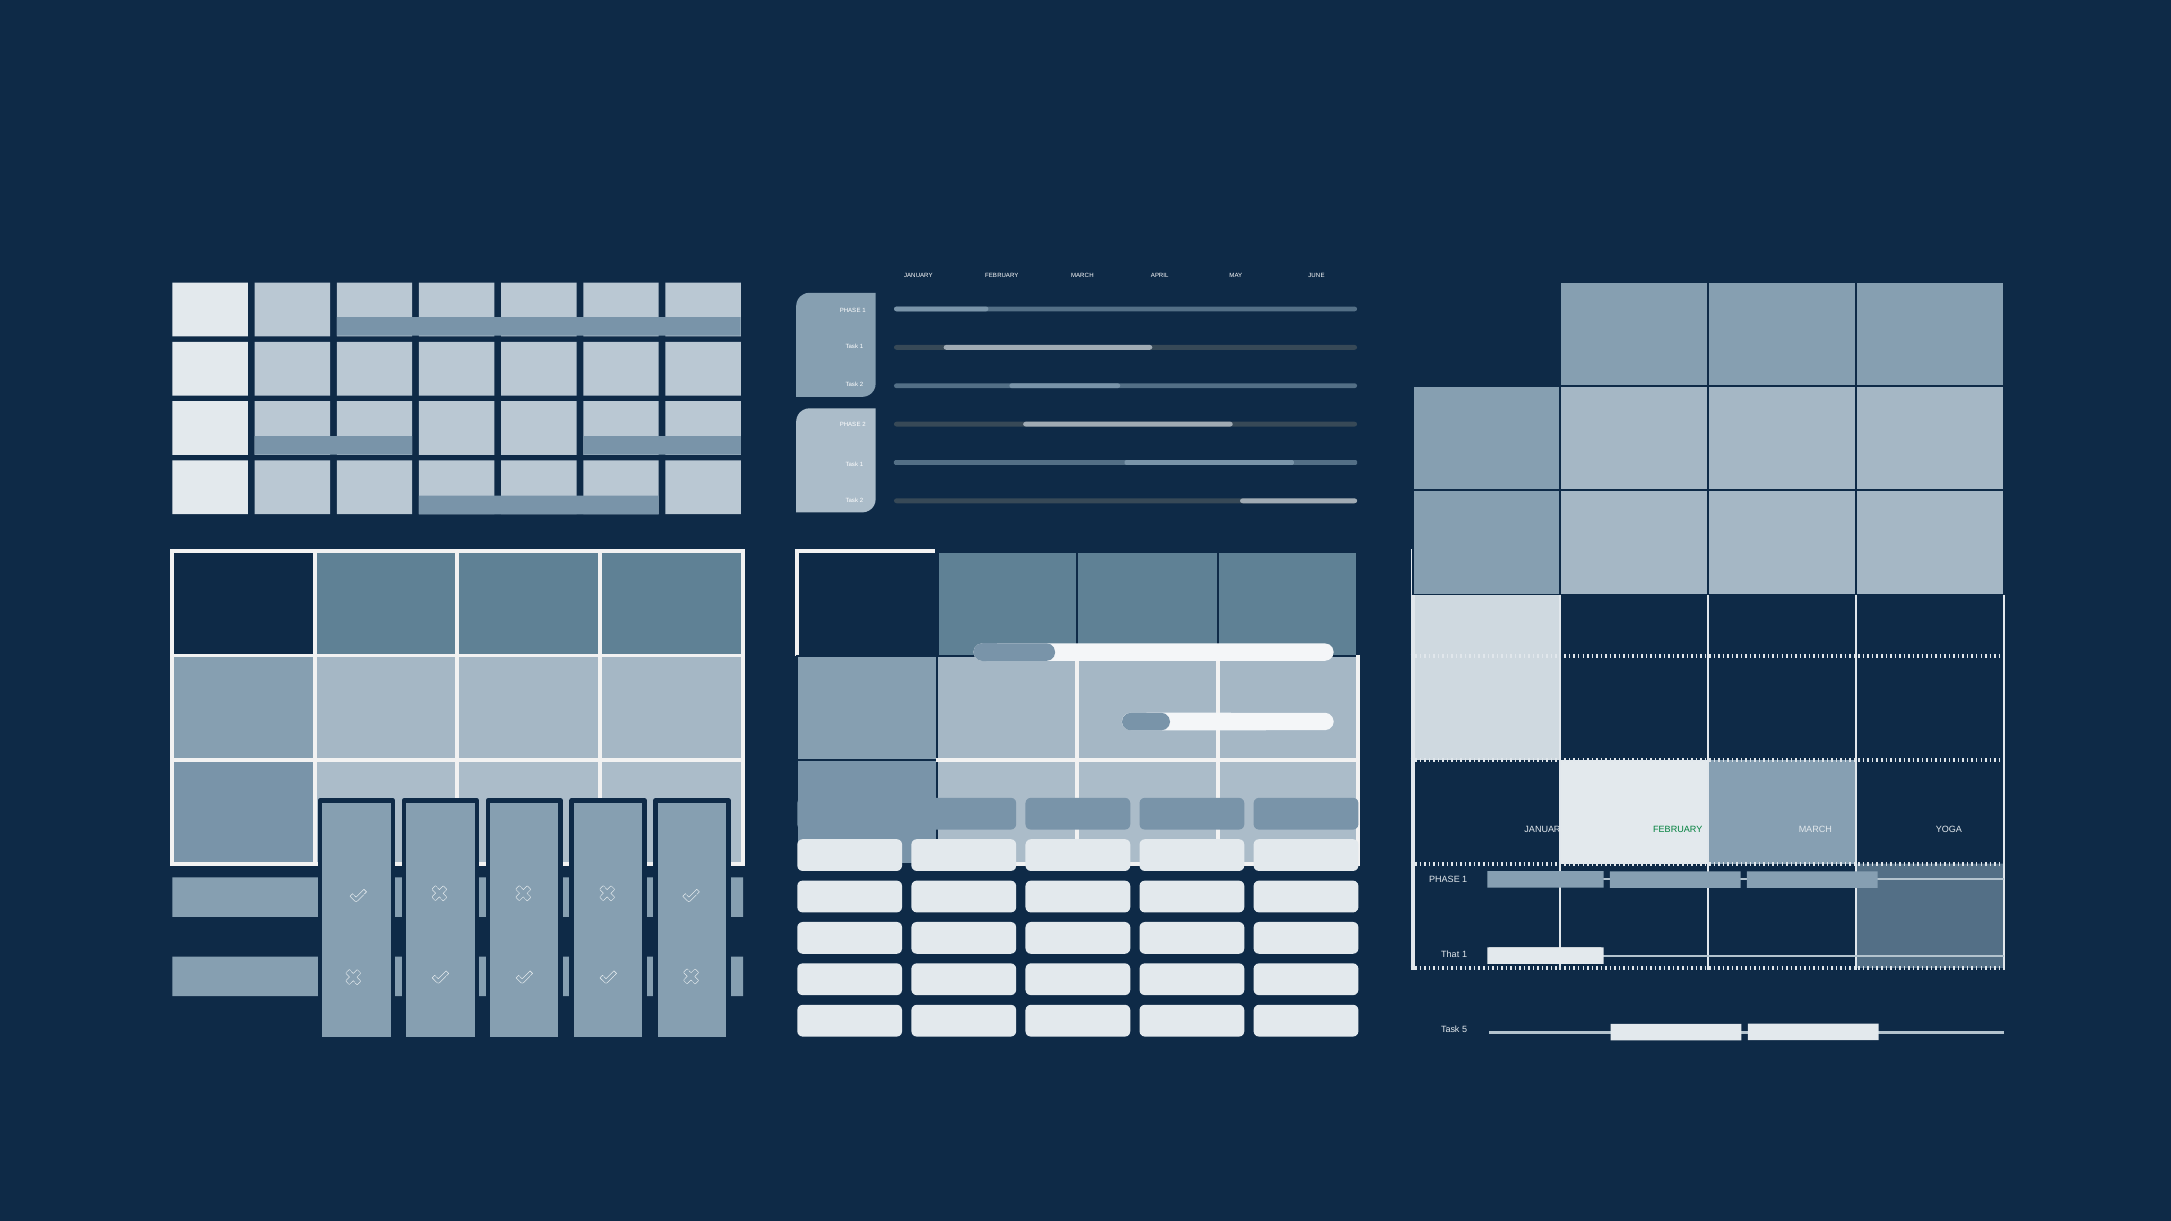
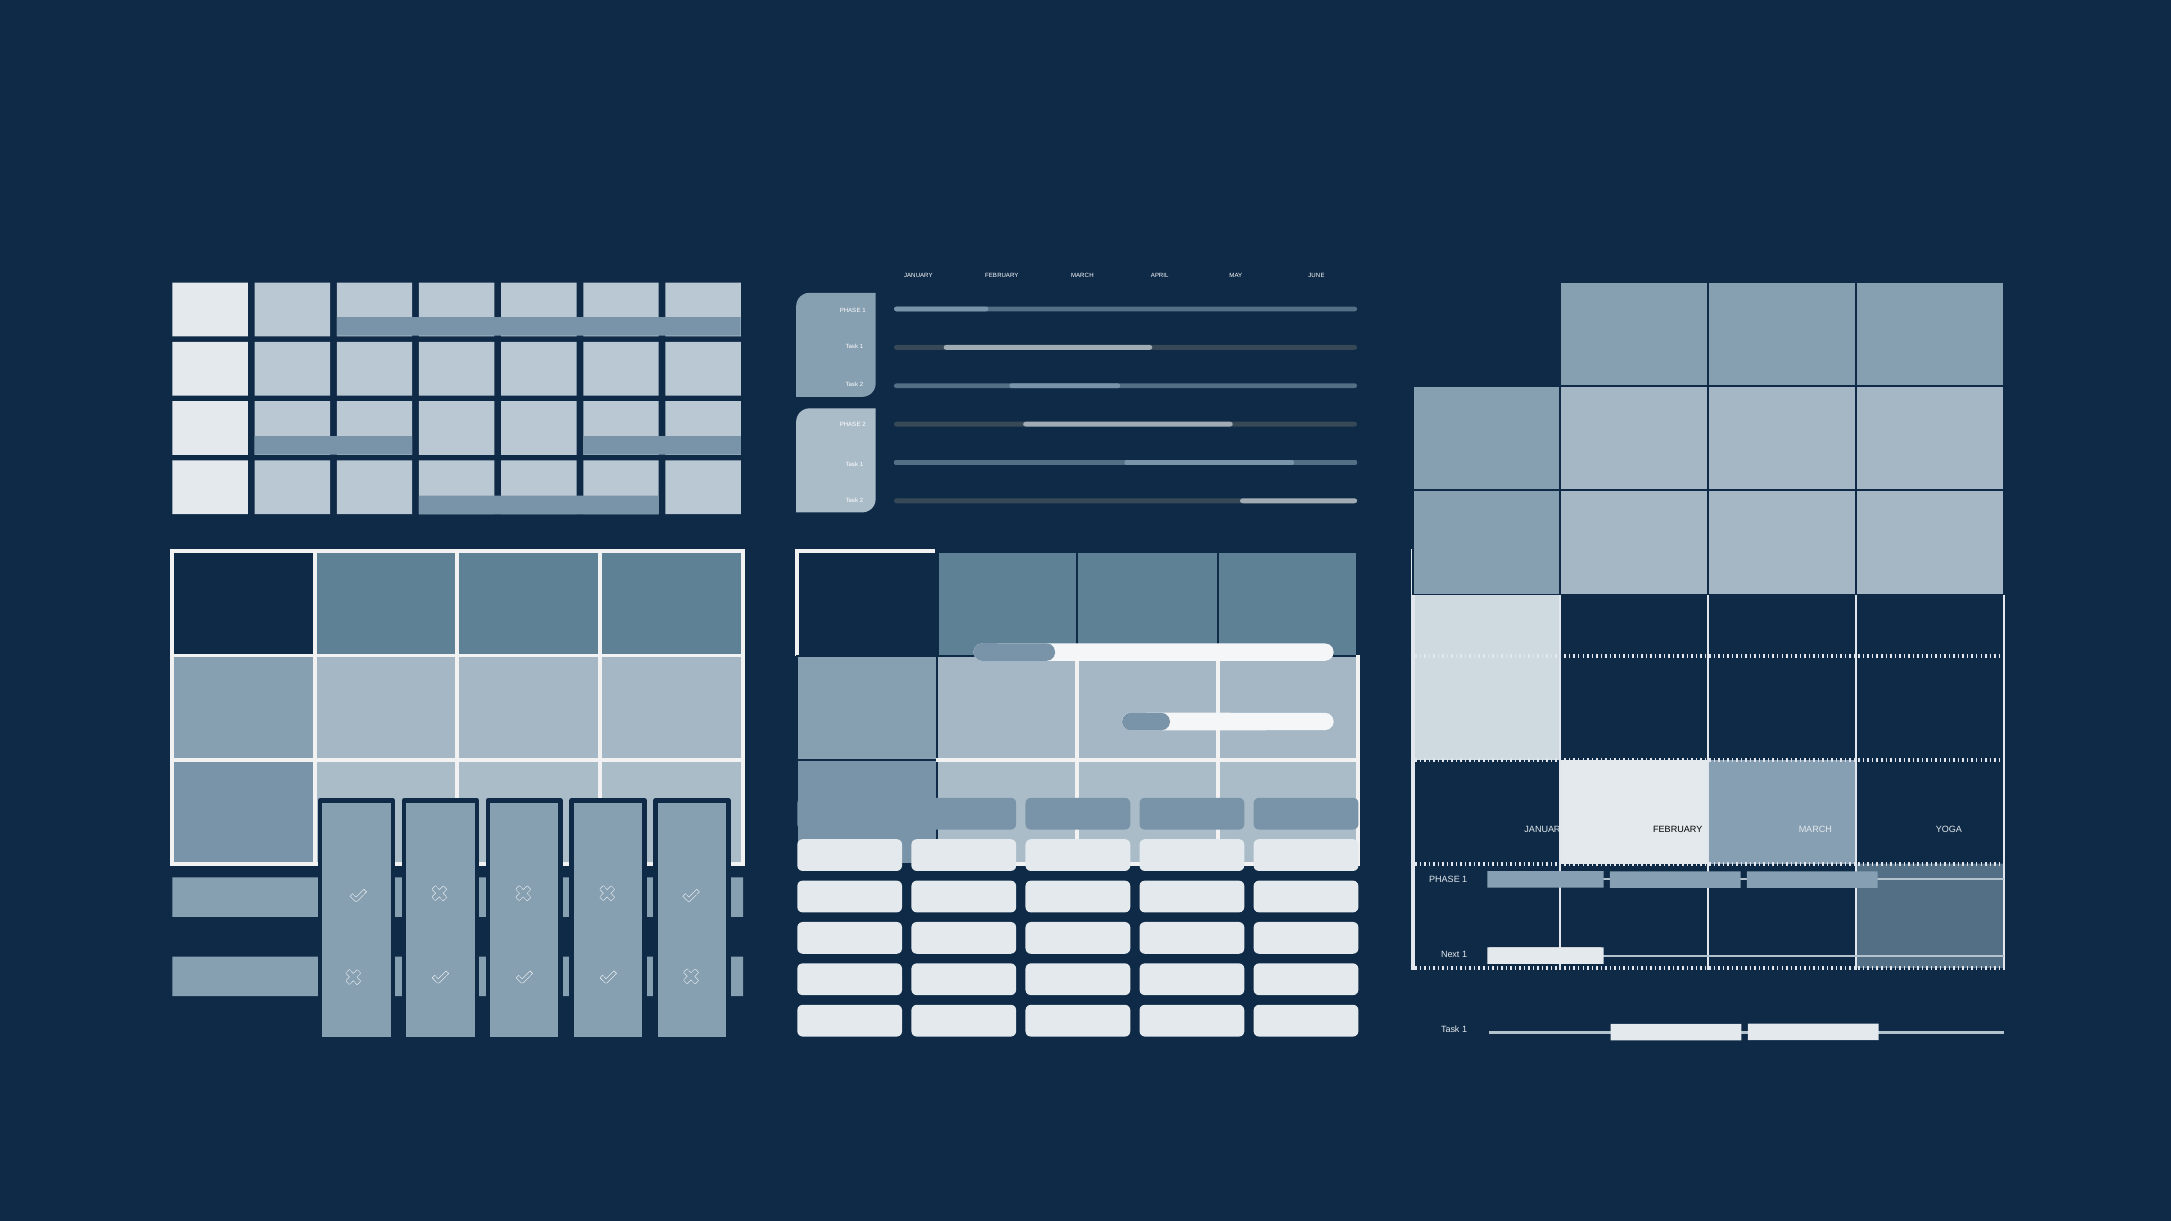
FEBRUARY colour: green -> black (1678, 830)
That: That -> Next (1450, 955)
5: 5 -> 1 (1465, 1030)
